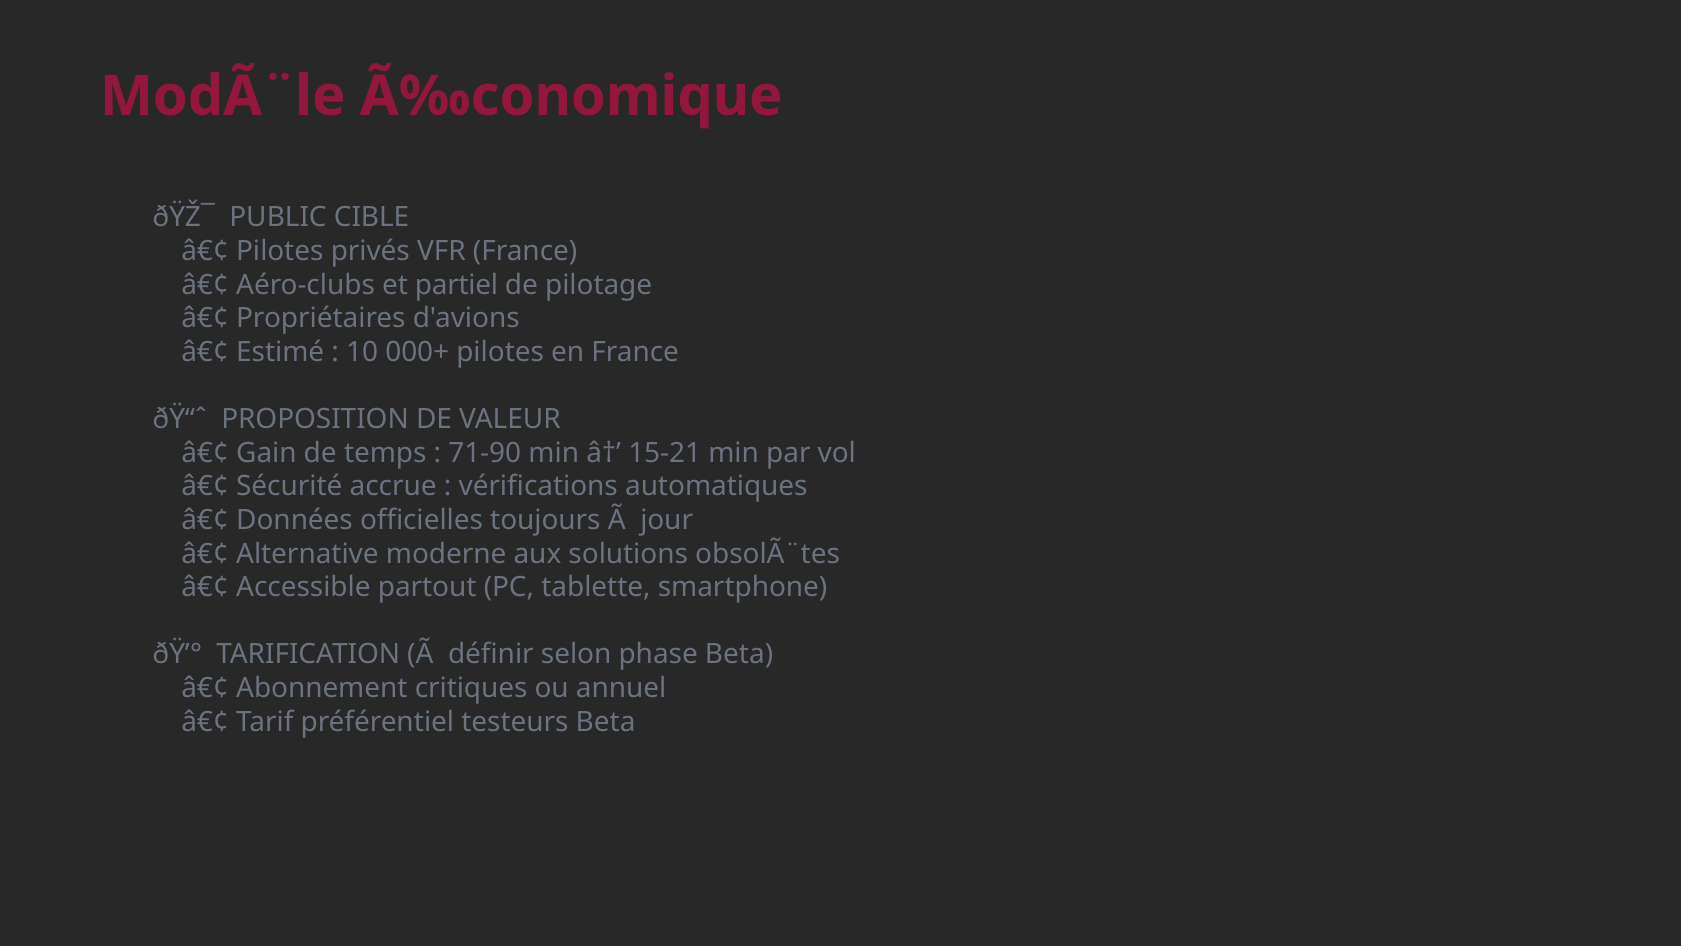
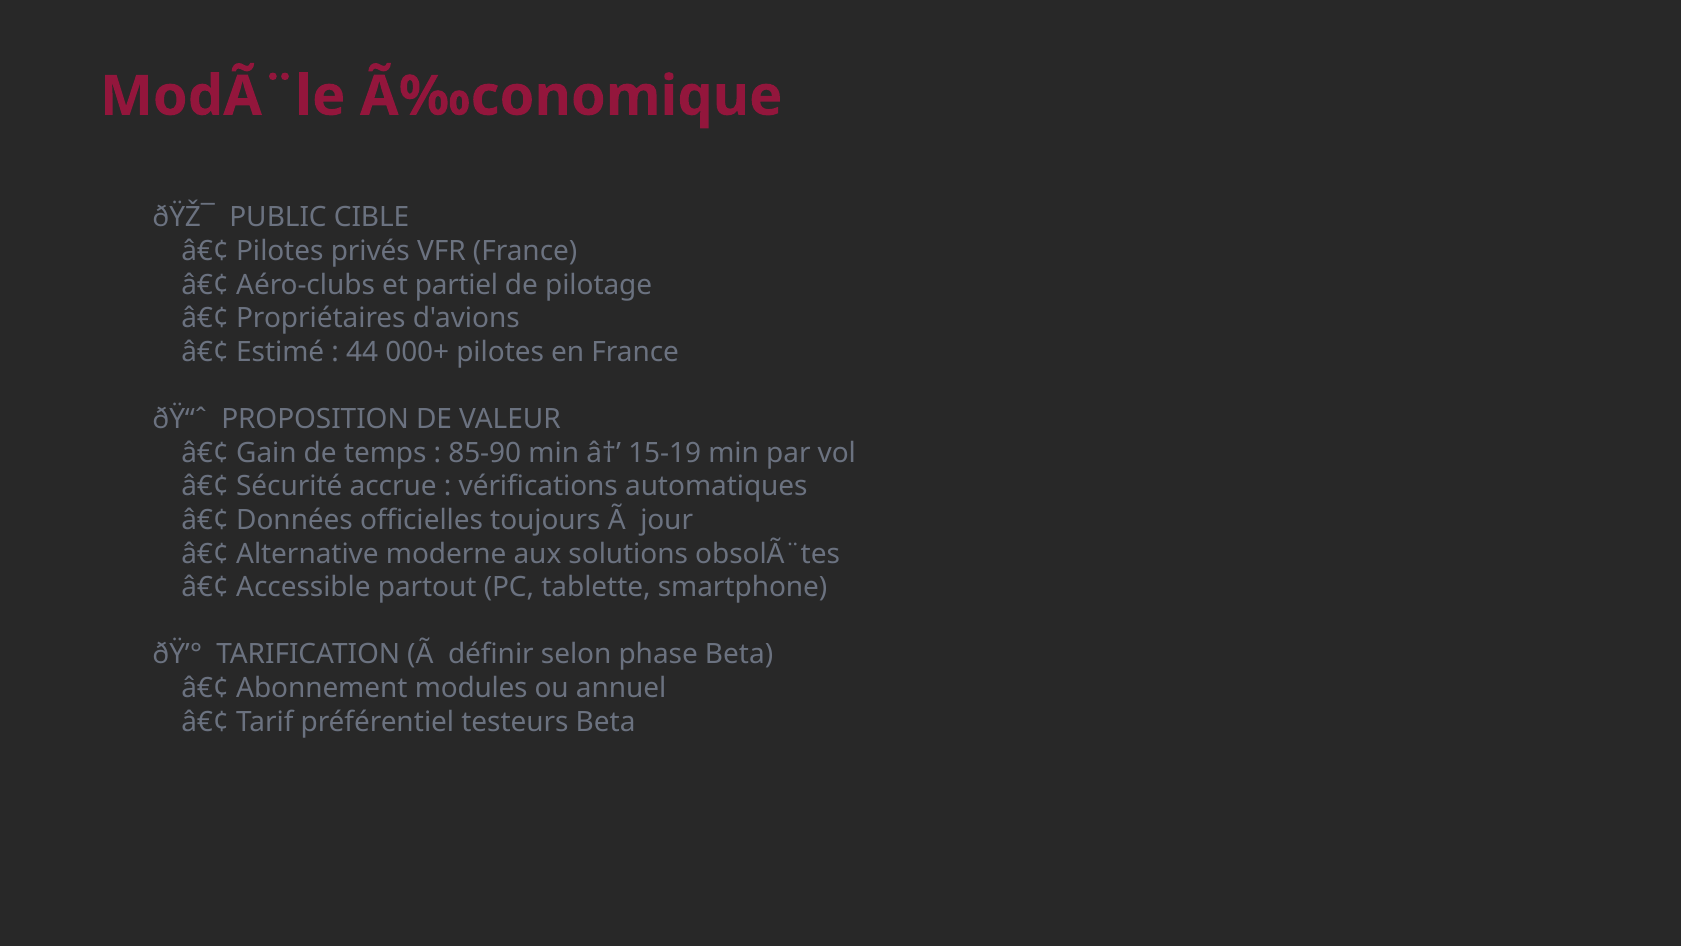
10: 10 -> 44 (362, 352)
71-90: 71-90 -> 85-90 (485, 453)
15-21: 15-21 -> 15-19 (665, 453)
critiques: critiques -> modules (471, 688)
